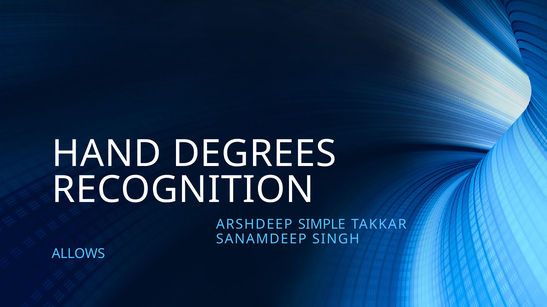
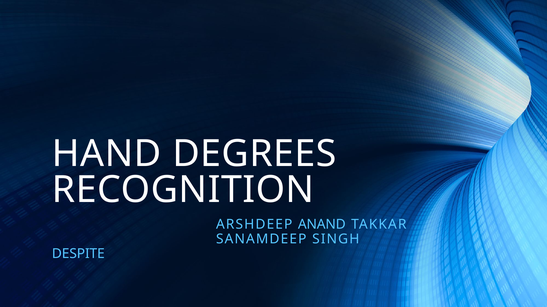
SIMPLE: SIMPLE -> ANAND (322, 225)
ALLOWS: ALLOWS -> DESPITE (78, 254)
